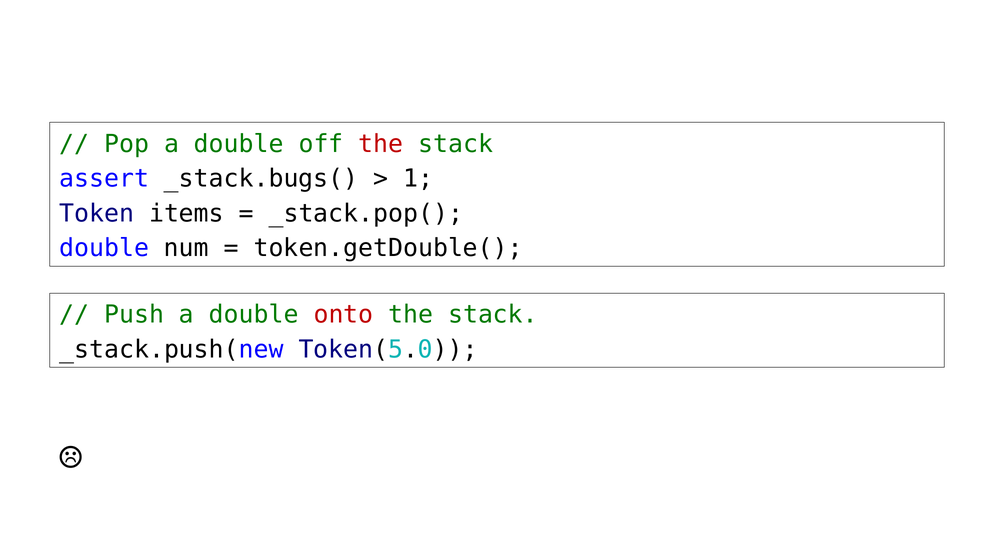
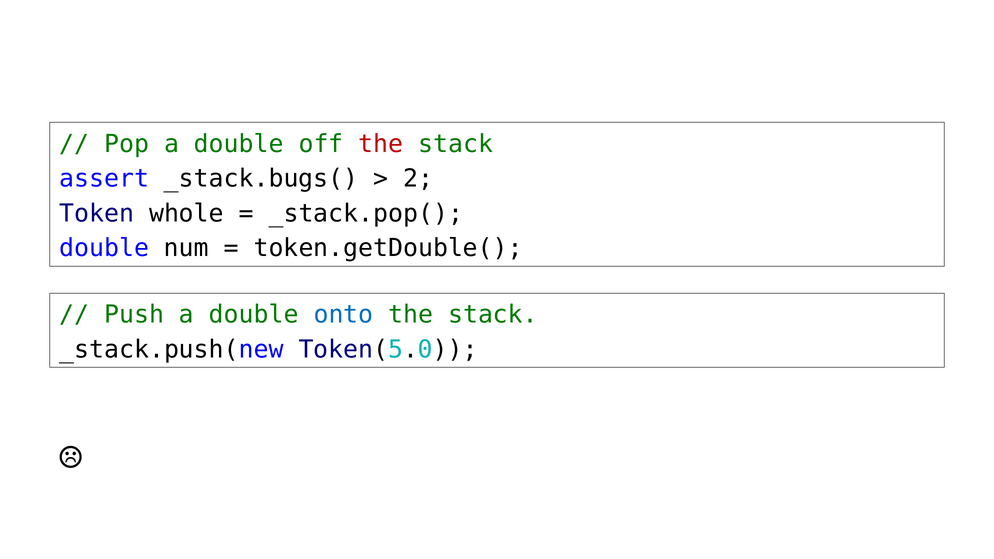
1: 1 -> 2 (418, 179)
items: items -> whole (186, 214)
onto colour: red -> blue (343, 315)
